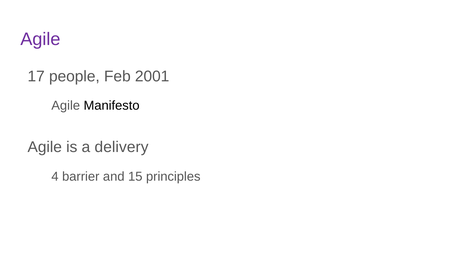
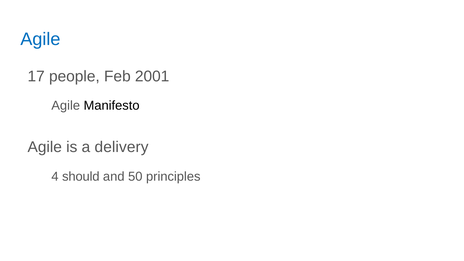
Agile colour: purple -> blue (40, 39)
barrier: barrier -> should (81, 176)
15: 15 -> 50 (135, 176)
